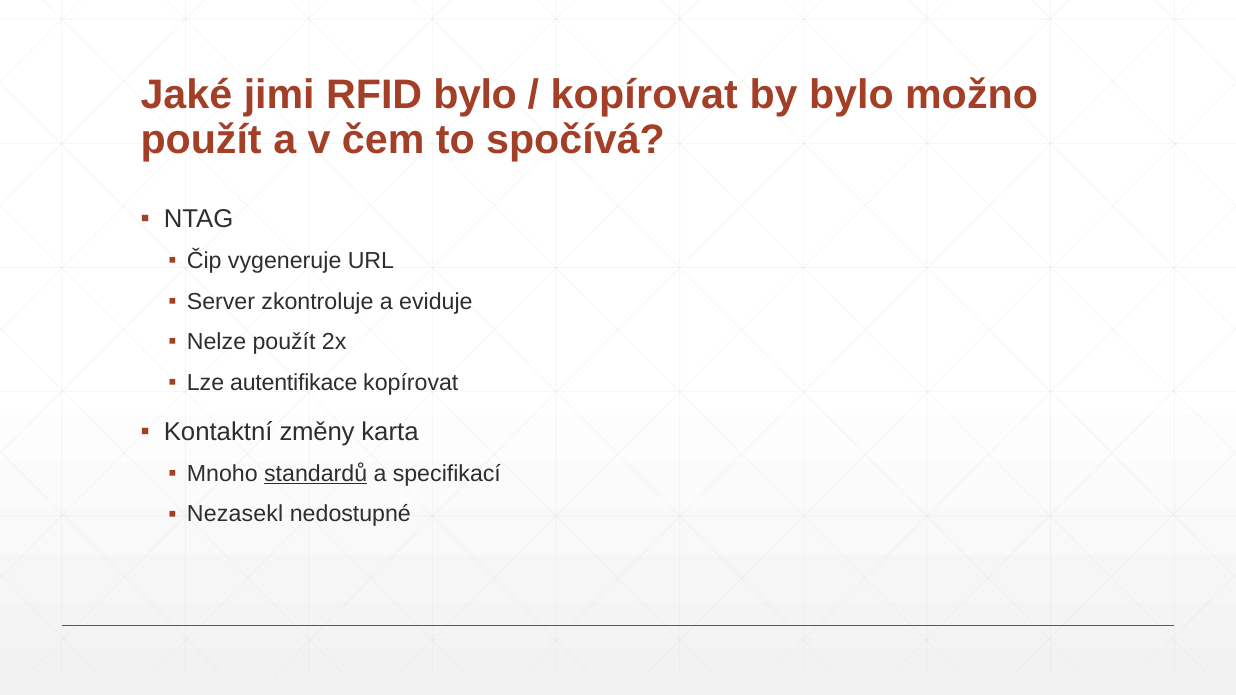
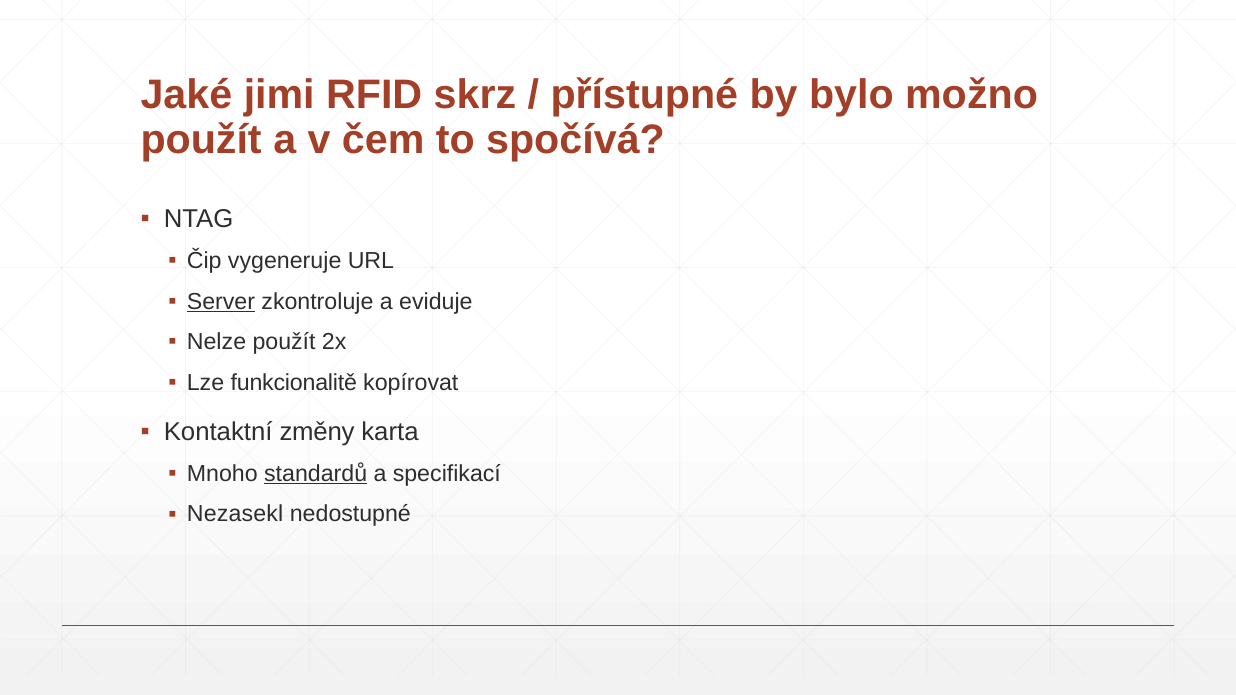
RFID bylo: bylo -> skrz (475, 95)
kopírovat: kopírovat -> přístupné (644, 95)
Server underline: none -> present (221, 302)
autentifikace: autentifikace -> funkcionalitě (294, 383)
